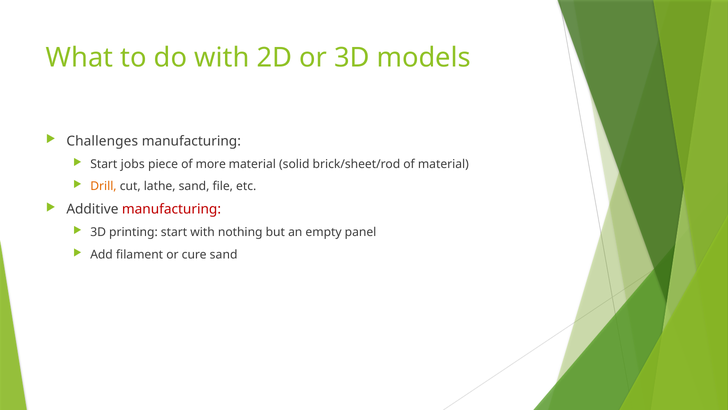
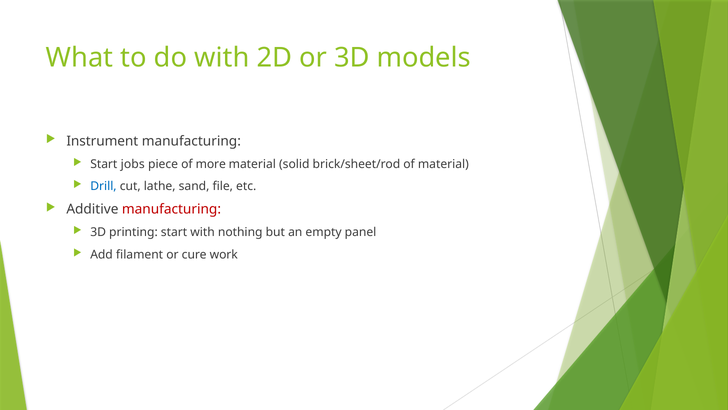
Challenges: Challenges -> Instrument (102, 141)
Drill colour: orange -> blue (103, 186)
cure sand: sand -> work (224, 254)
